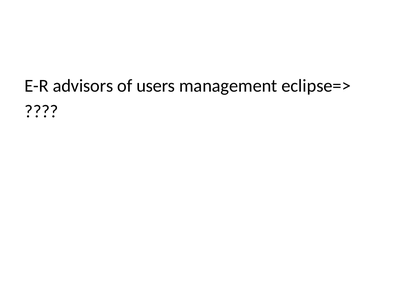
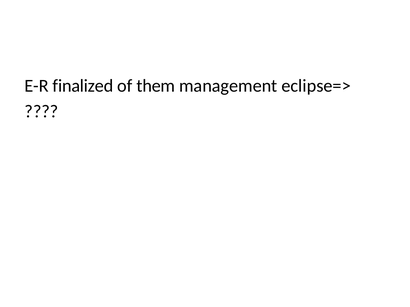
advisors: advisors -> finalized (83, 86)
users: users -> them (156, 86)
